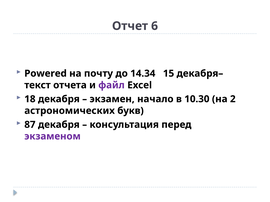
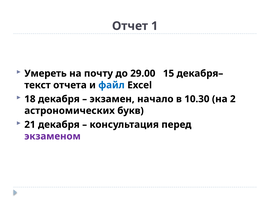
6: 6 -> 1 (155, 26)
Powered: Powered -> Умереть (46, 74)
14.34: 14.34 -> 29.00 (143, 74)
файл colour: purple -> blue (111, 85)
87: 87 -> 21 (30, 125)
